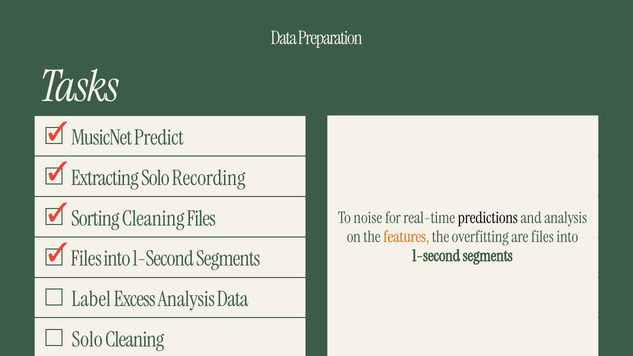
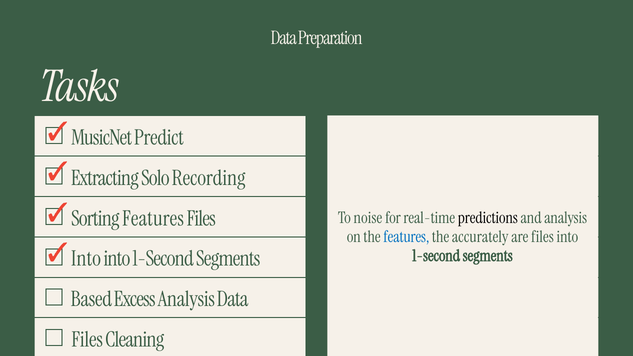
Sorting Cleaning: Cleaning -> Features (153, 219)
features colour: orange -> blue (406, 237)
overfitting: overfitting -> accurately (480, 237)
Files: Files -> Into (86, 259)
Label: Label -> Based (91, 300)
Solo: Solo -> Files (87, 340)
